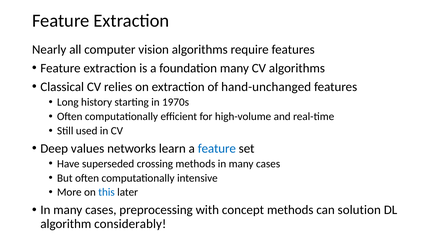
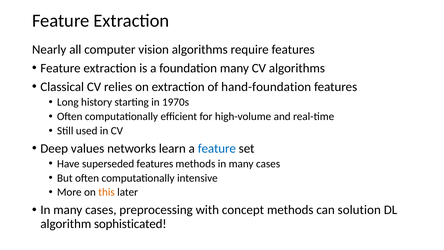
hand-unchanged: hand-unchanged -> hand-foundation (266, 87)
superseded crossing: crossing -> features (155, 164)
this colour: blue -> orange (107, 192)
considerably: considerably -> sophisticated (130, 224)
